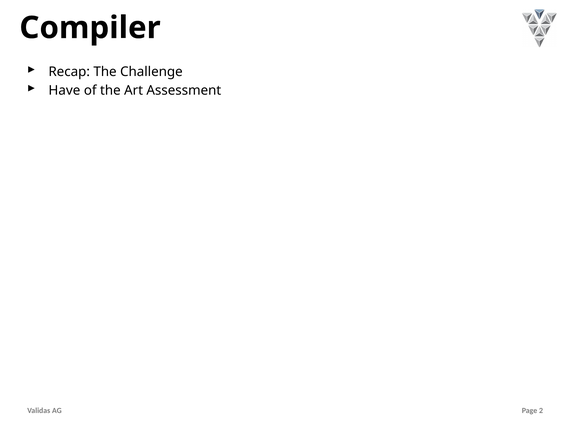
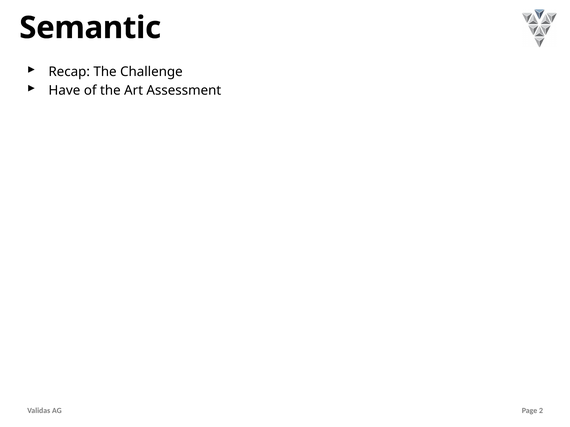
Compiler: Compiler -> Semantic (90, 28)
